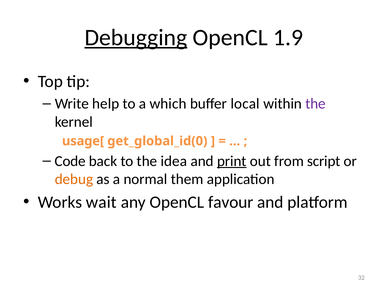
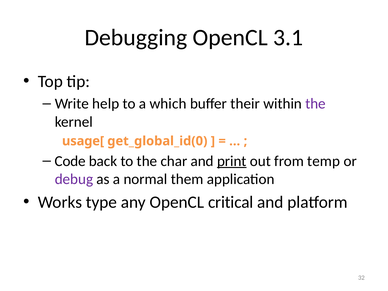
Debugging underline: present -> none (136, 38)
1.9: 1.9 -> 3.1 (288, 38)
local: local -> their (245, 104)
idea: idea -> char (174, 161)
script: script -> temp (324, 161)
debug colour: orange -> purple (74, 179)
wait: wait -> type (101, 202)
favour: favour -> critical (231, 202)
